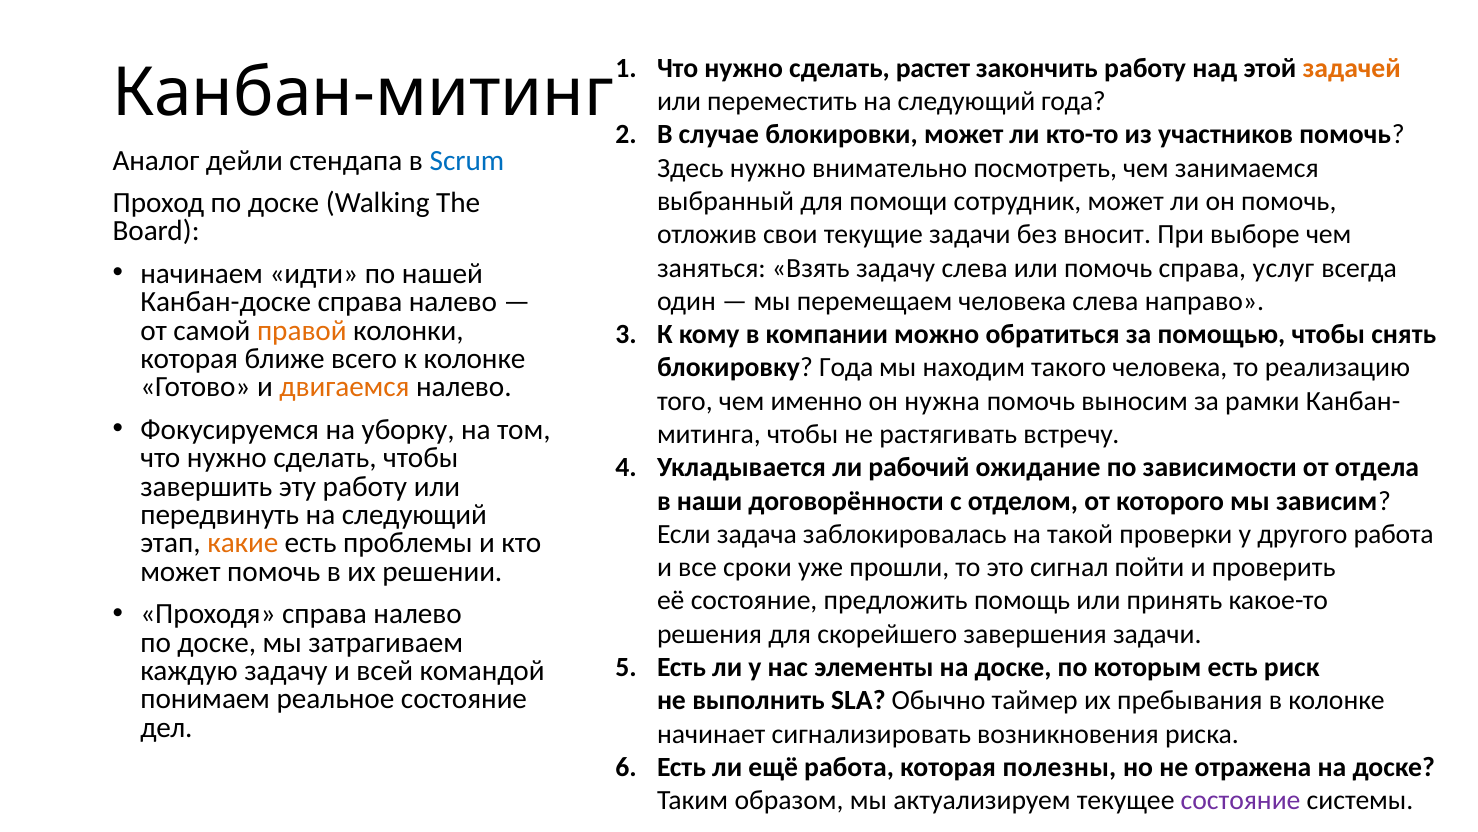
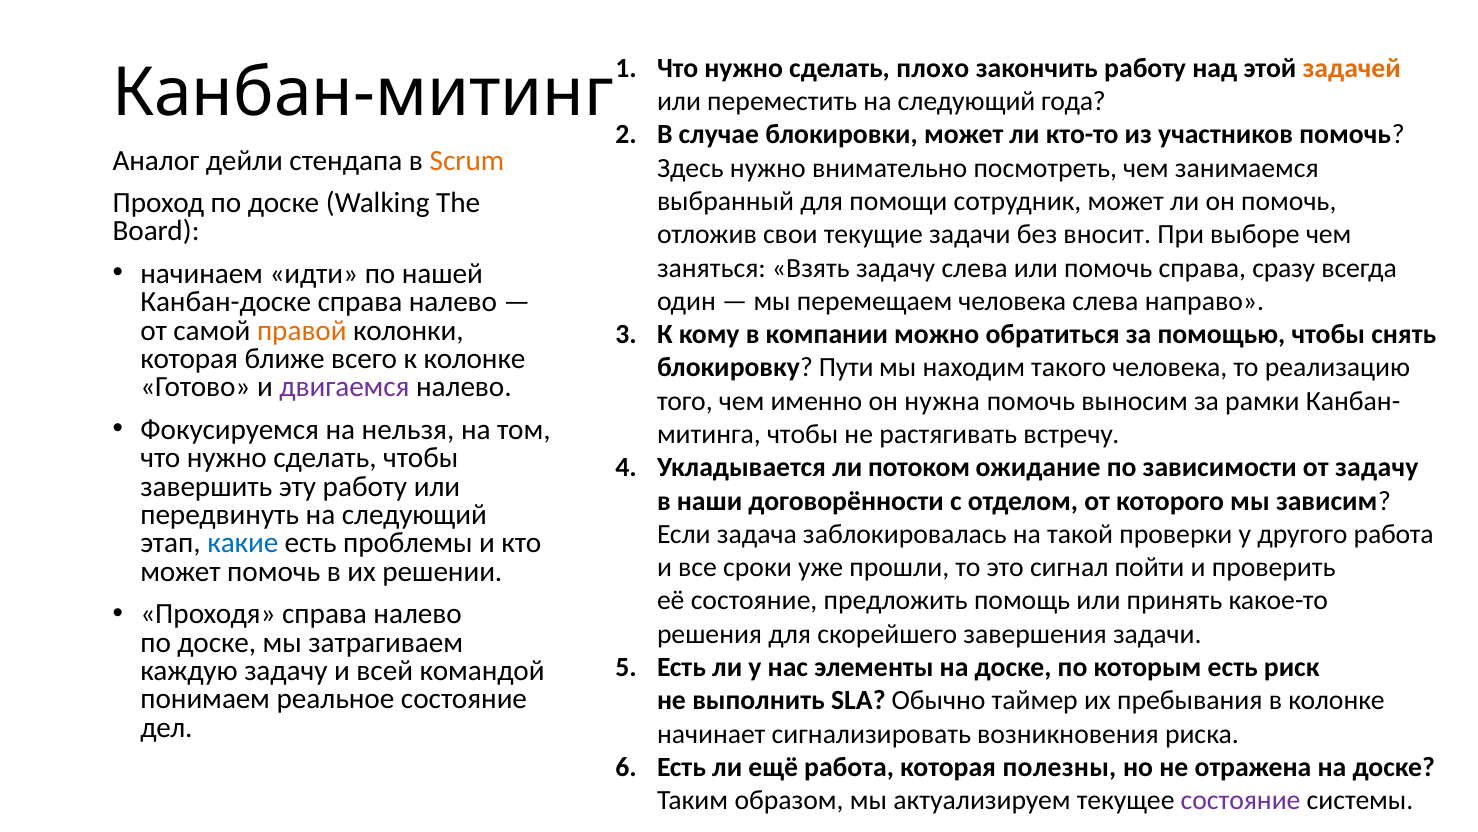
растет: растет -> плохо (933, 68)
Scrum colour: blue -> orange (467, 160)
услуг: услуг -> сразу (1284, 268)
блокировку Года: Года -> Пути (846, 368)
двигаемся colour: orange -> purple (344, 387)
уборку: уборку -> нельзя (408, 429)
рабочий: рабочий -> потоком (919, 467)
от отдела: отдела -> задачу (1377, 467)
какие colour: orange -> blue (243, 543)
